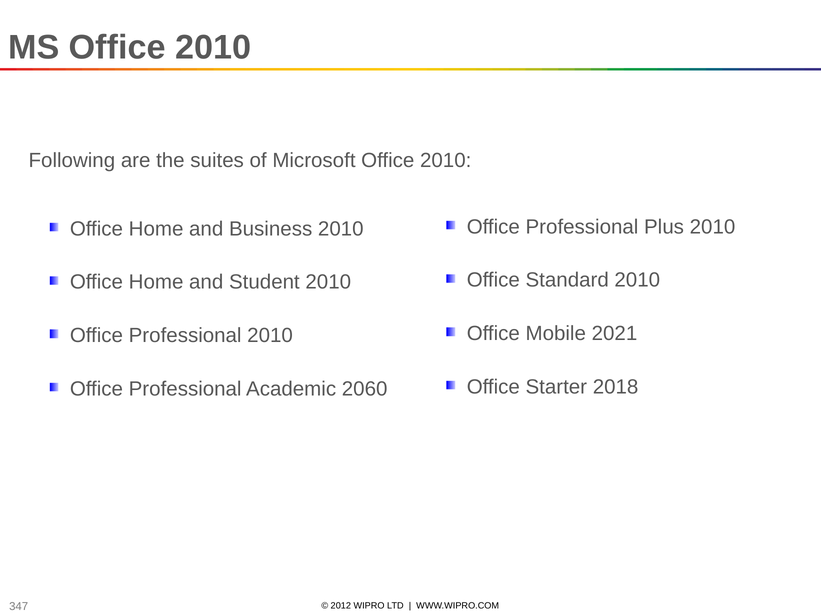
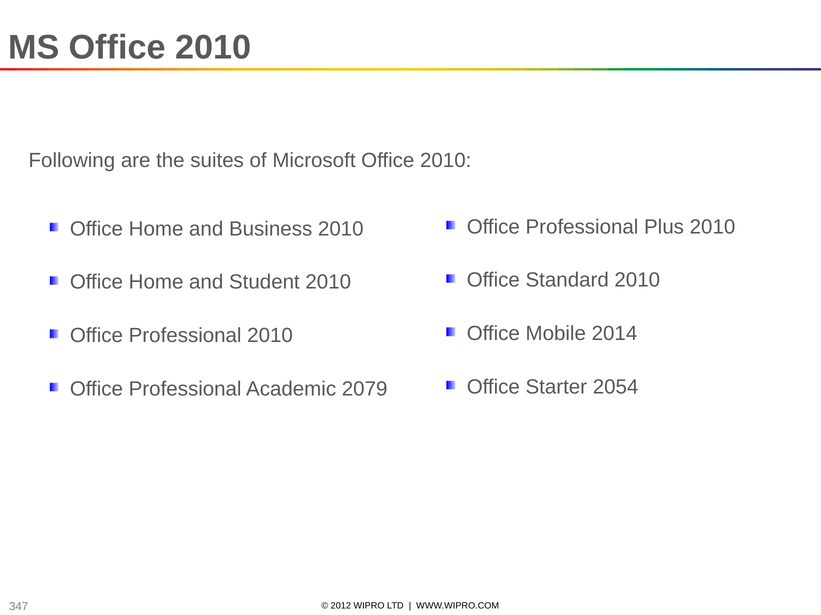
2021: 2021 -> 2014 (614, 334)
2018: 2018 -> 2054 (616, 387)
2060: 2060 -> 2079 (365, 389)
